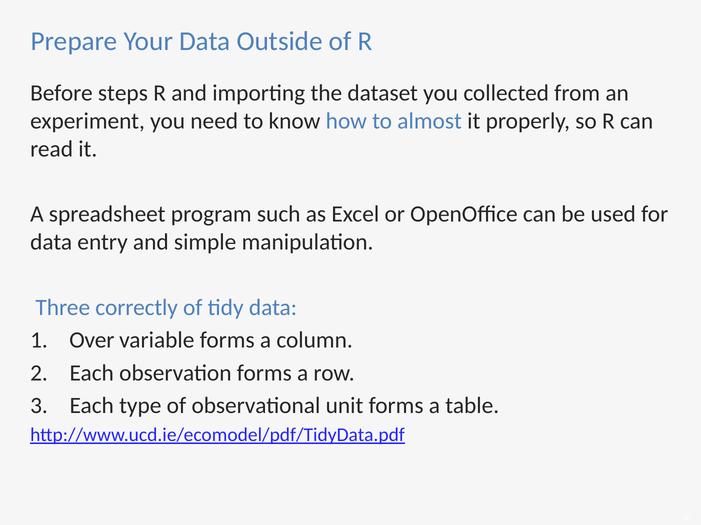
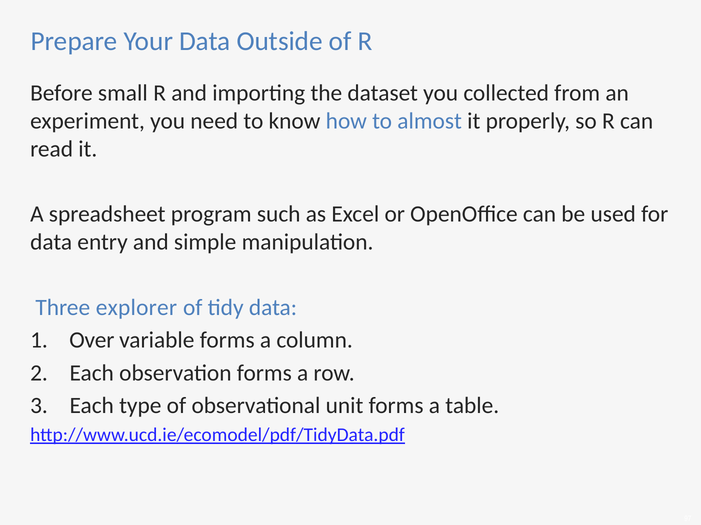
steps: steps -> small (123, 93)
correctly: correctly -> explorer (136, 308)
